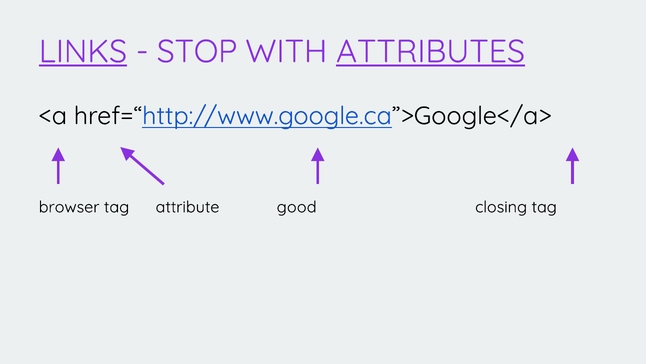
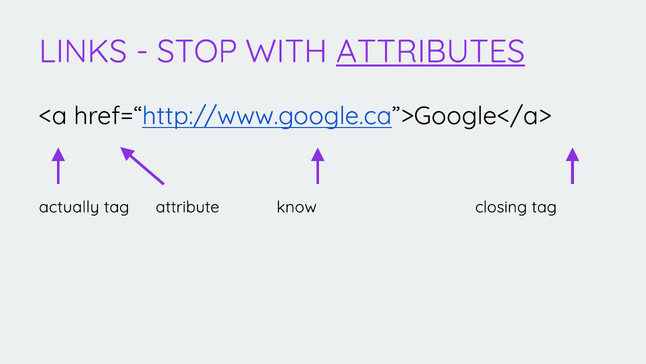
LINKS underline: present -> none (83, 52)
browser: browser -> actually (69, 207)
good: good -> know (297, 207)
